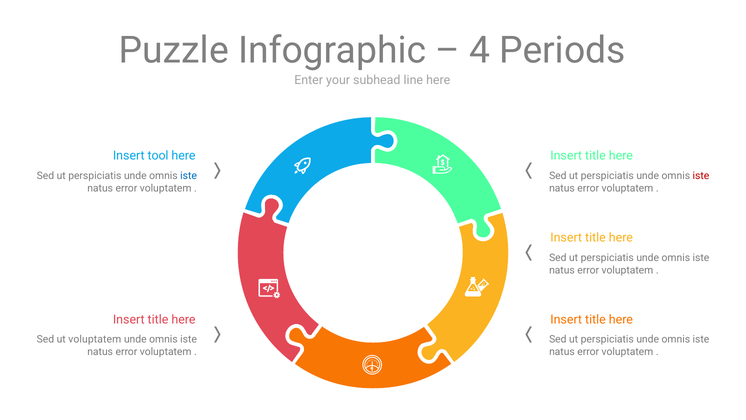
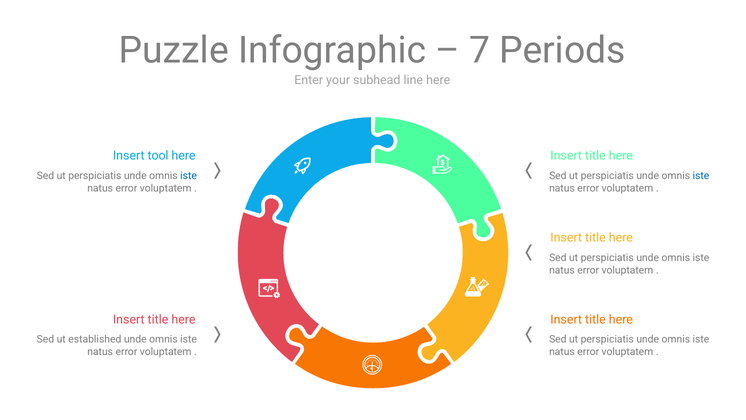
4: 4 -> 7 (480, 51)
iste colour: red -> blue (701, 176)
ut voluptatem: voluptatem -> established (95, 339)
